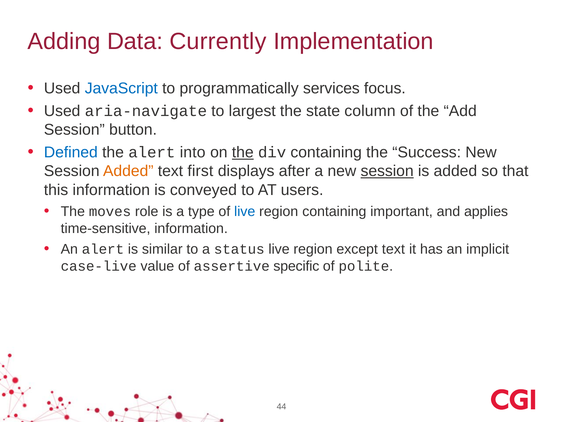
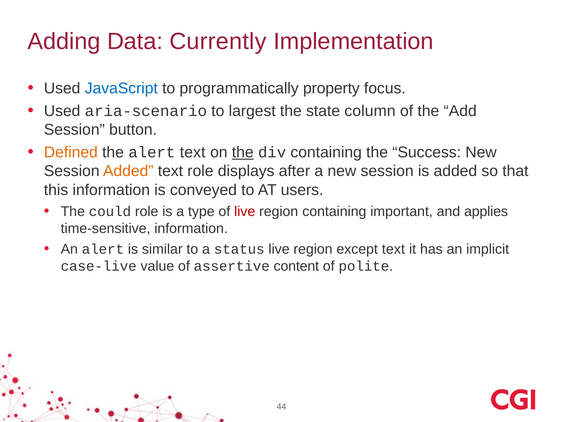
services: services -> property (331, 88)
aria-navigate: aria-navigate -> aria-scenario (146, 111)
Defined colour: blue -> orange (71, 152)
alert into: into -> text (193, 152)
text first: first -> role (200, 171)
session underline: present -> none (387, 171)
moves: moves -> could (110, 212)
live colour: blue -> red (245, 212)
specific: specific -> content (296, 266)
